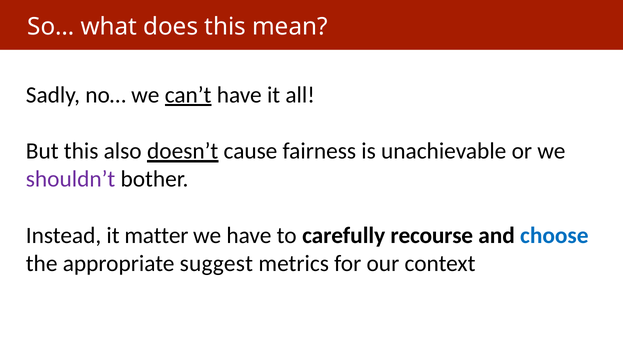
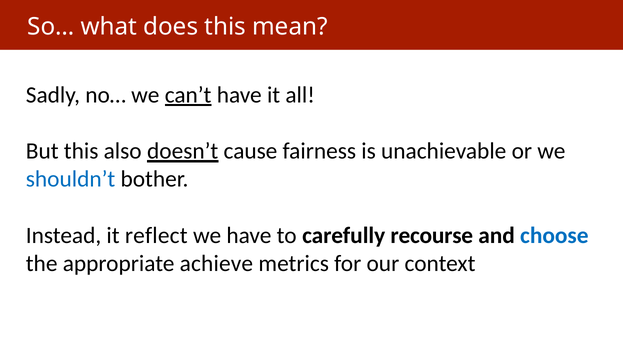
shouldn’t colour: purple -> blue (71, 179)
matter: matter -> reflect (156, 235)
suggest: suggest -> achieve (216, 263)
